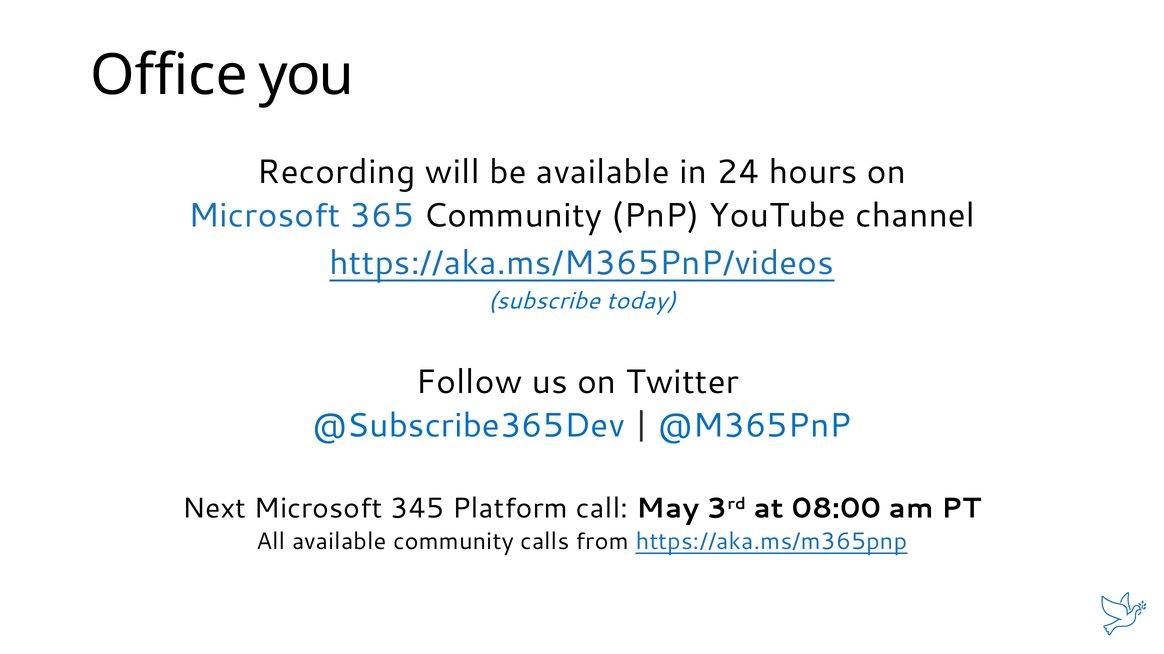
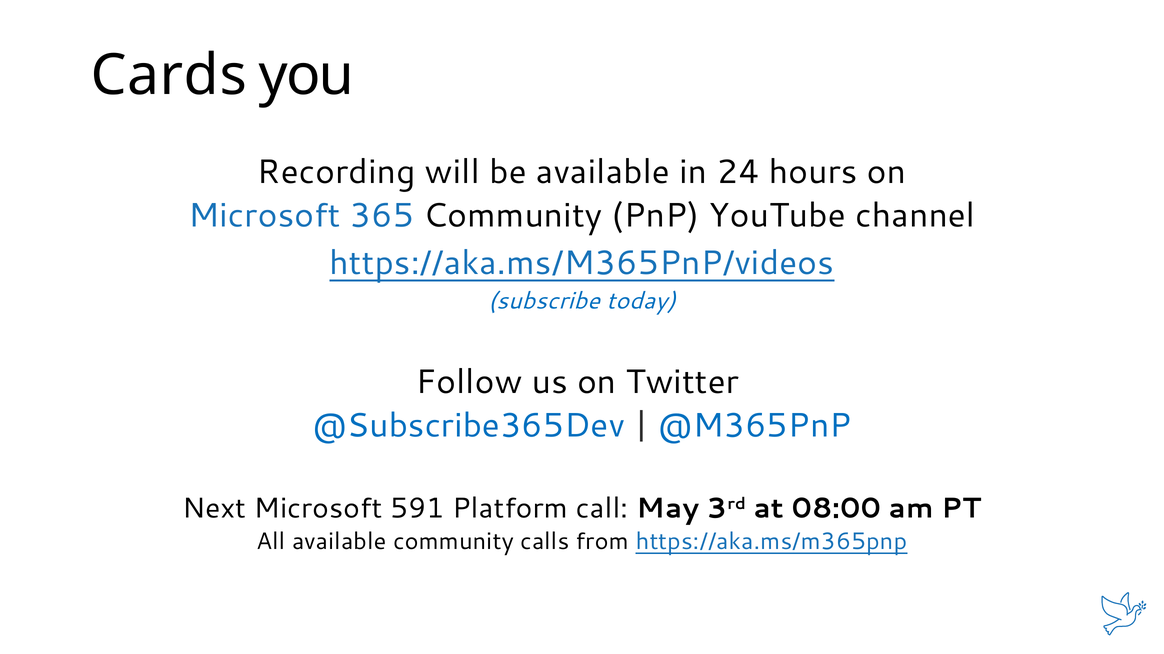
Office: Office -> Cards (169, 76)
345: 345 -> 591 (417, 509)
